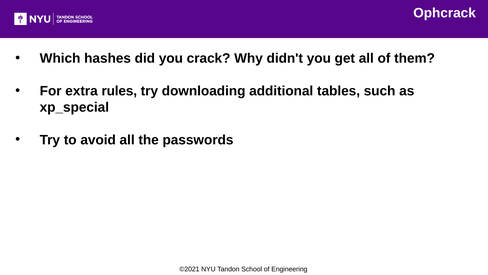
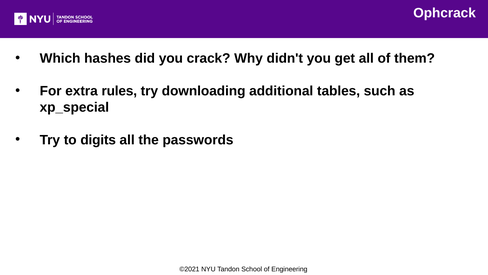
avoid: avoid -> digits (98, 140)
